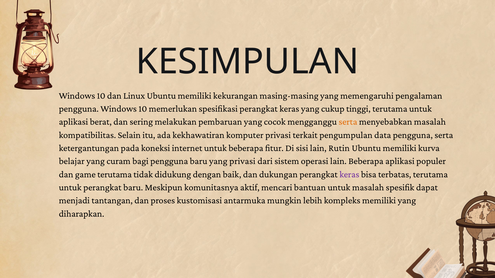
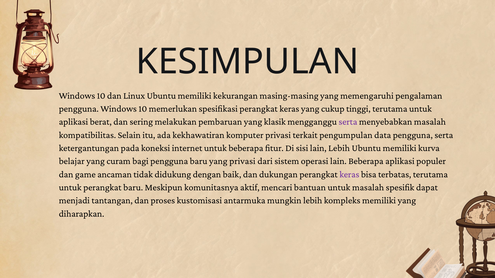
cocok: cocok -> klasik (275, 122)
serta colour: orange -> purple (348, 122)
lain Rutin: Rutin -> Lebih (339, 148)
game terutama: terutama -> ancaman (115, 175)
